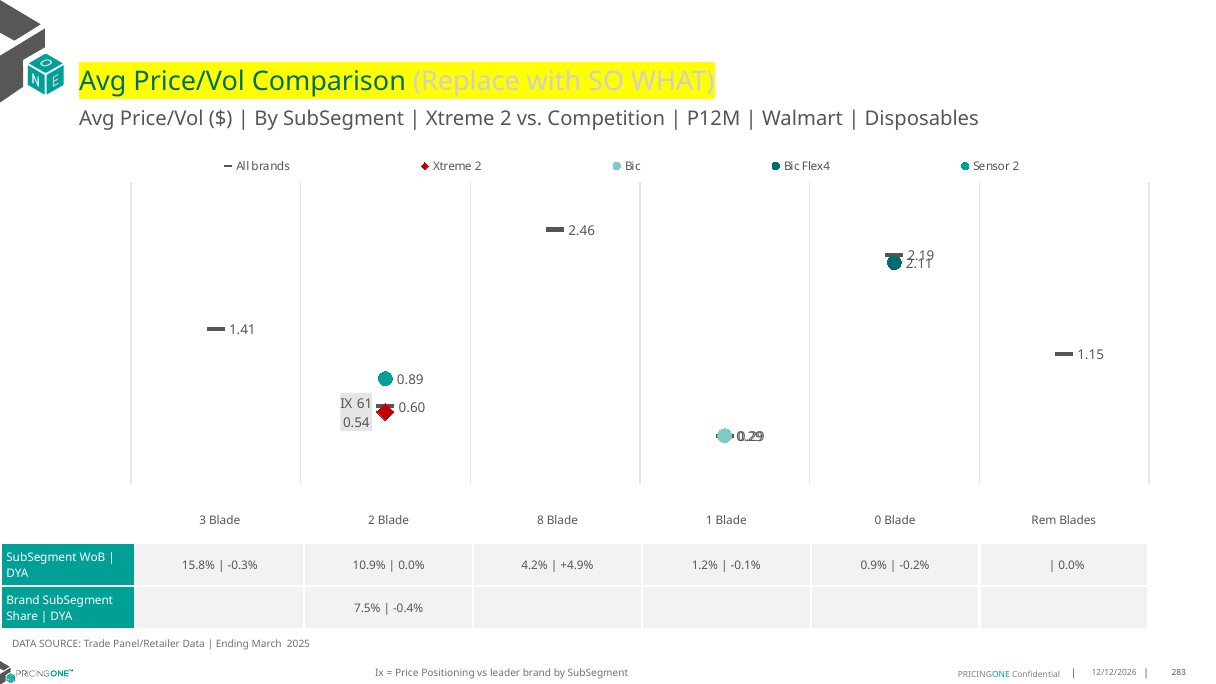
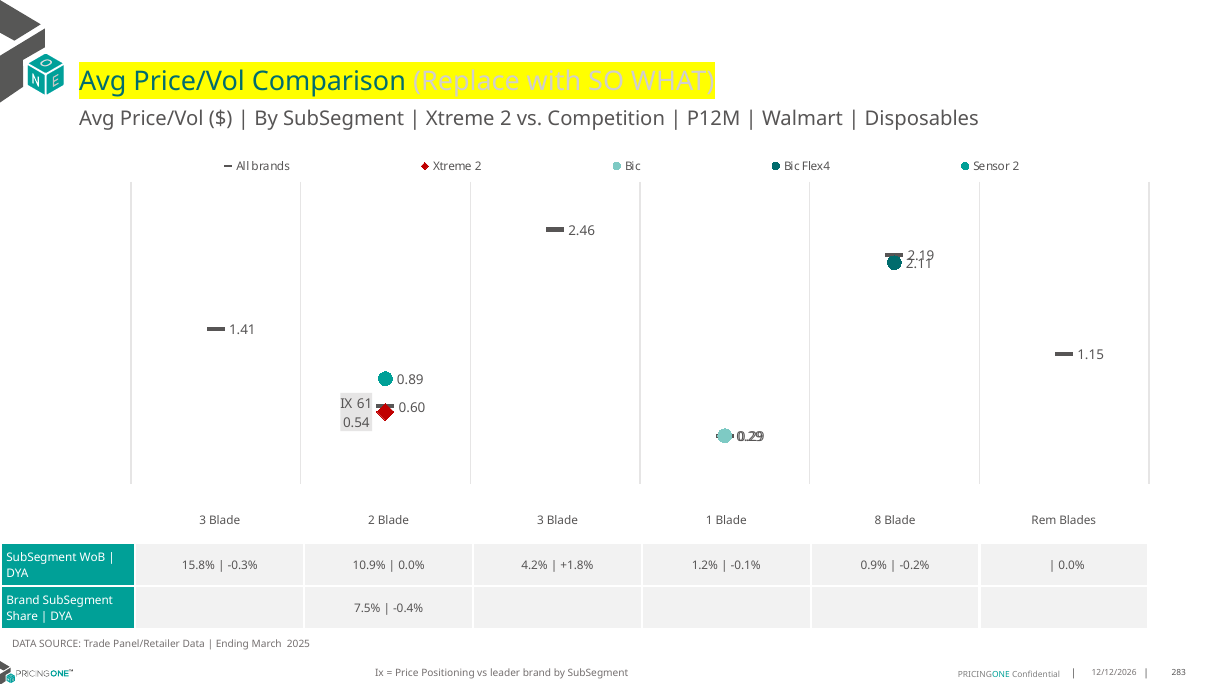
Blade 8: 8 -> 3 (540, 521)
0: 0 -> 8 (878, 521)
+4.9%: +4.9% -> +1.8% (577, 565)
